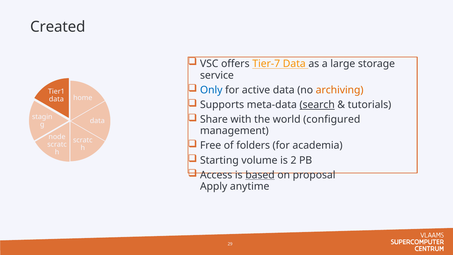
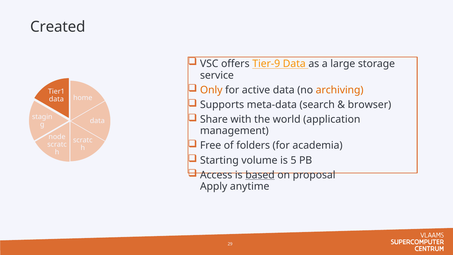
Tier-7: Tier-7 -> Tier-9 (266, 64)
Only colour: blue -> orange (211, 90)
search underline: present -> none (317, 105)
tutorials: tutorials -> browser (369, 105)
configured: configured -> application (332, 119)
2: 2 -> 5 (293, 160)
